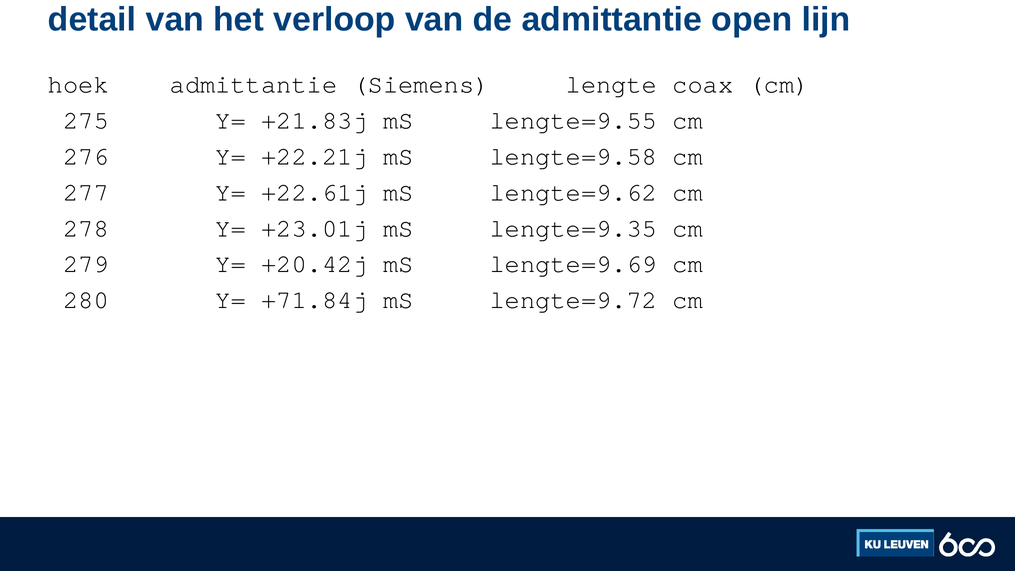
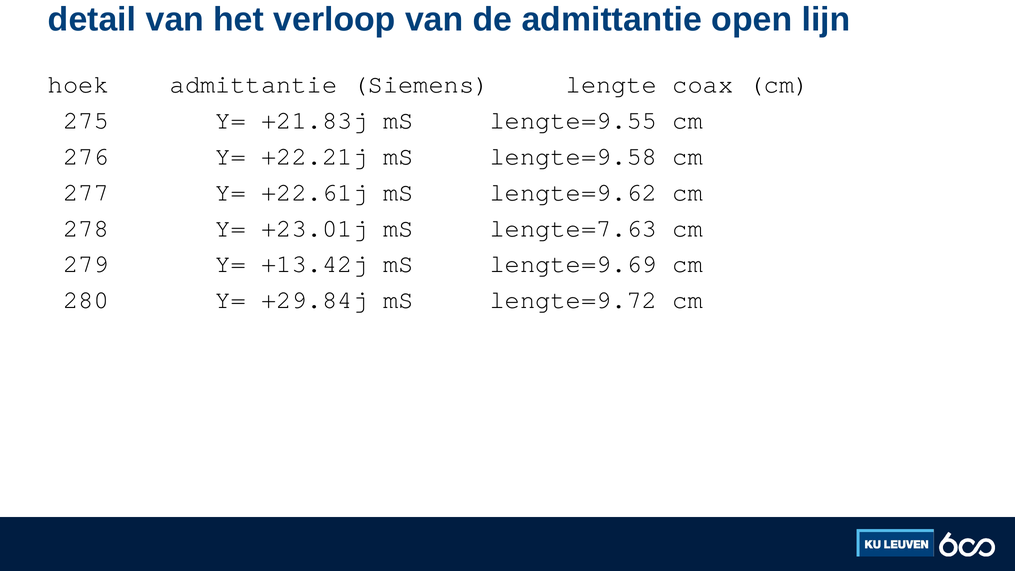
lengte=9.35: lengte=9.35 -> lengte=7.63 (573, 228)
+20.42j: +20.42j -> +13.42j (314, 264)
+71.84j: +71.84j -> +29.84j (314, 300)
